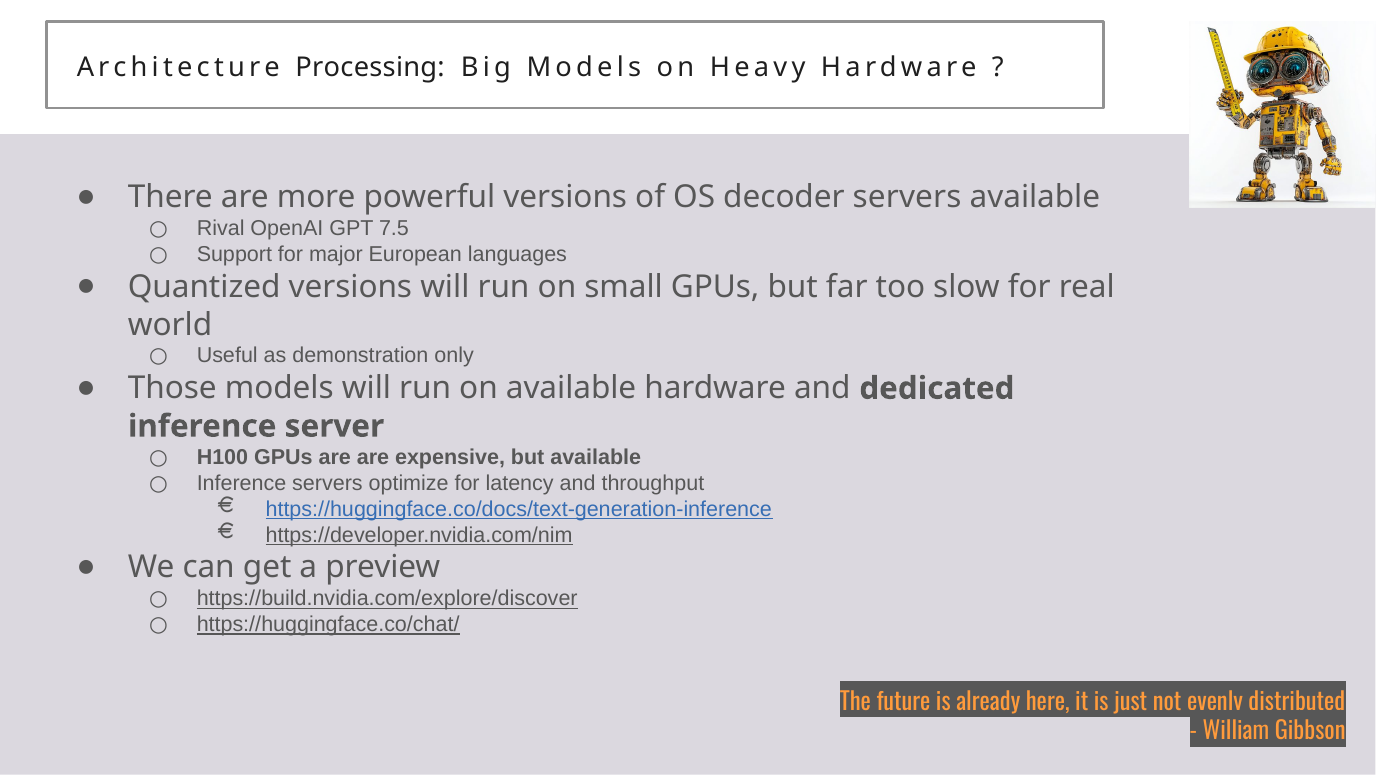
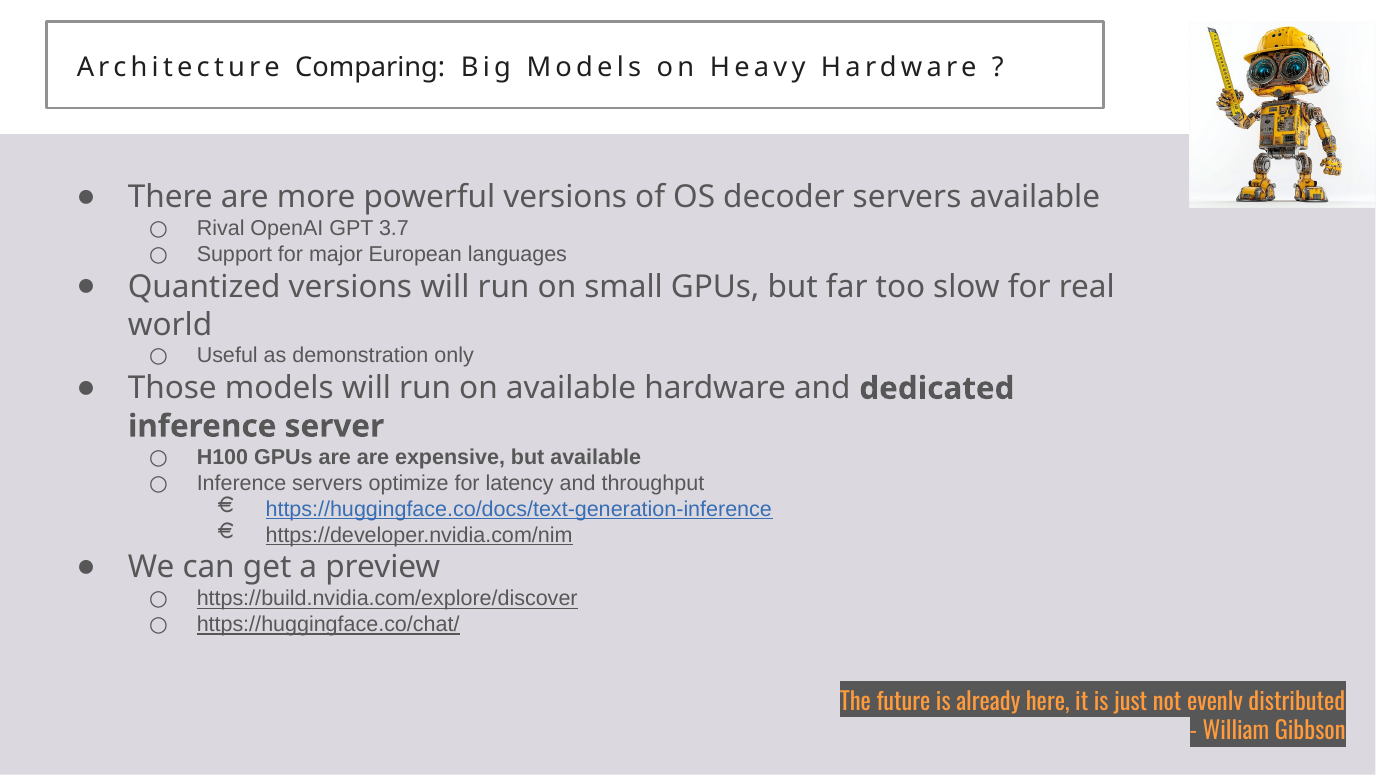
Processing: Processing -> Comparing (370, 67)
7.5: 7.5 -> 3.7 (394, 228)
